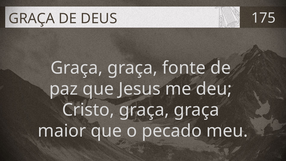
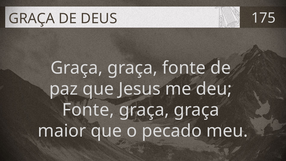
Cristo: Cristo -> Fonte (88, 110)
